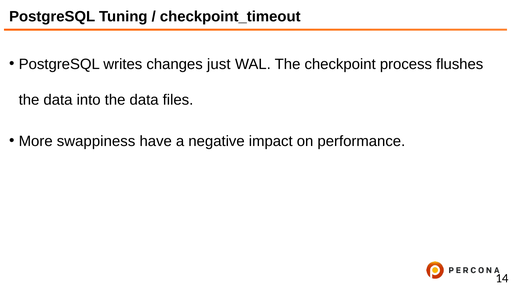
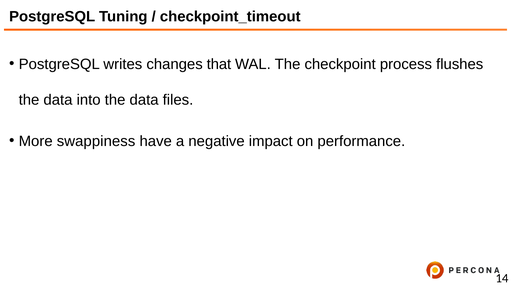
just: just -> that (219, 64)
